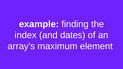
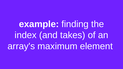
dates: dates -> takes (73, 35)
